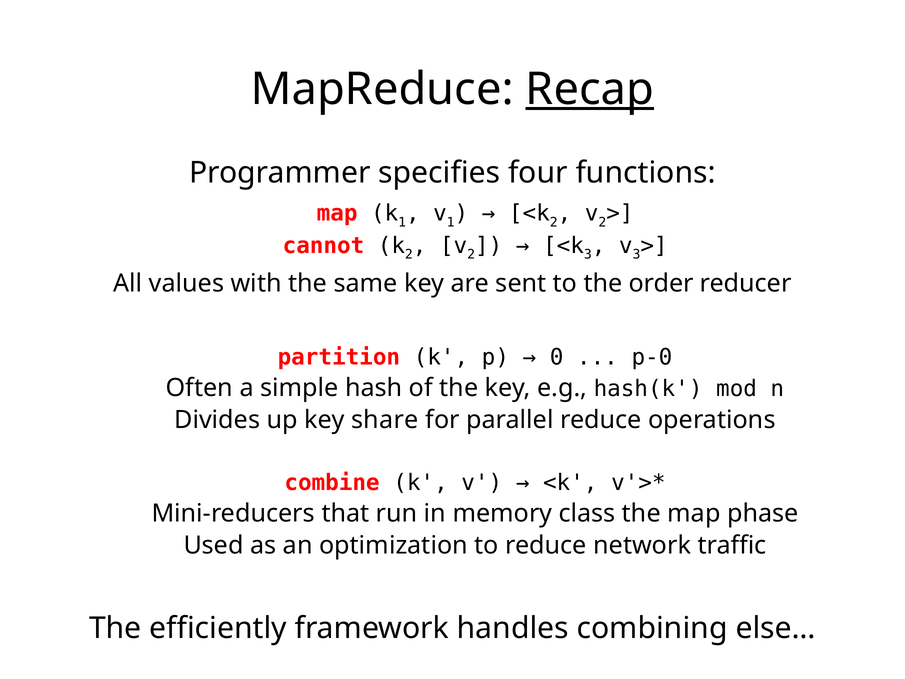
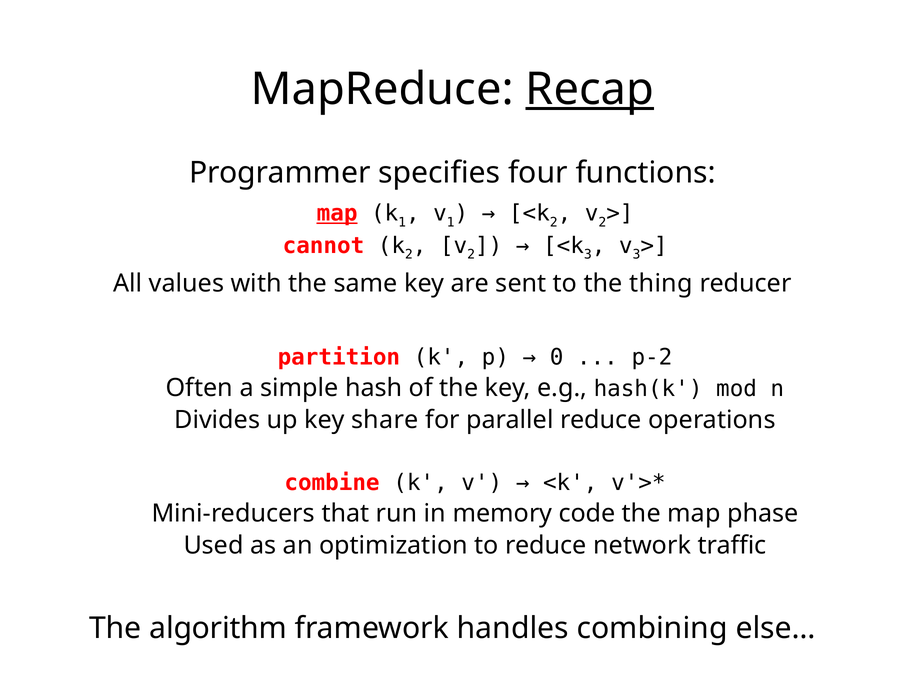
map underline: none -> present (337, 213)
order: order -> thing (661, 283)
p-0: p-0 -> p-2 (652, 357)
class: class -> code (587, 513)
efficiently: efficiently -> algorithm (218, 628)
